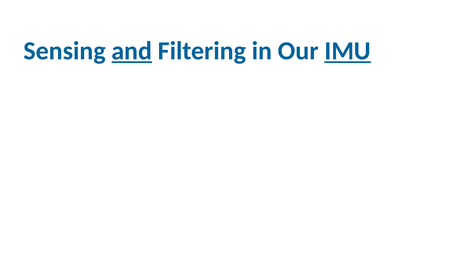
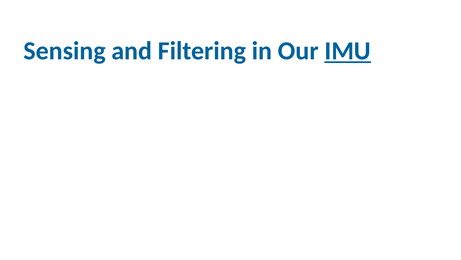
and underline: present -> none (132, 51)
